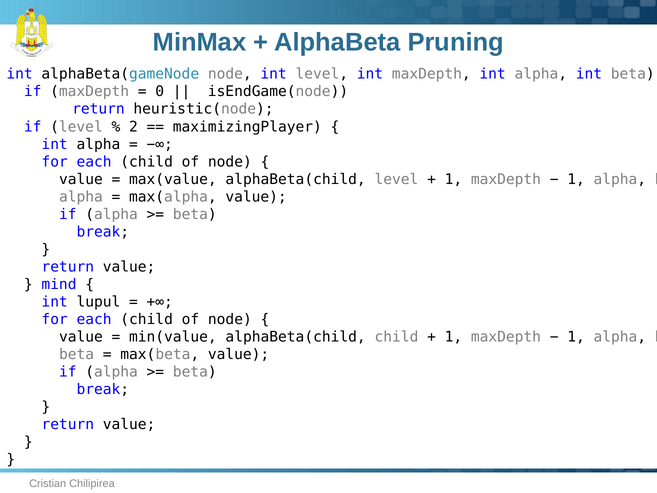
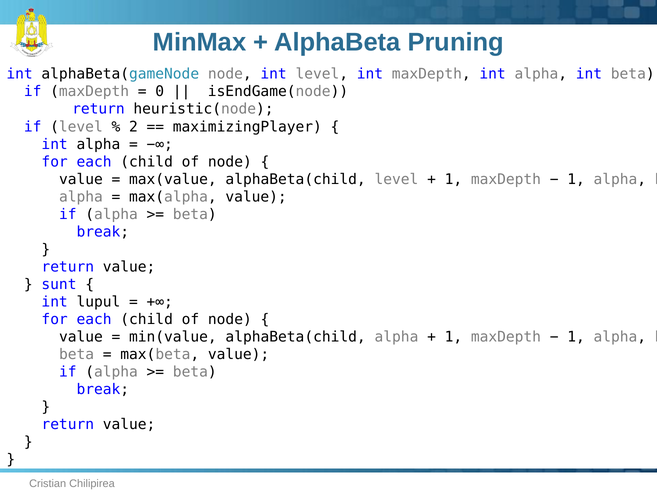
mind: mind -> sunt (59, 284)
alphaBeta(child child: child -> alpha (396, 337)
